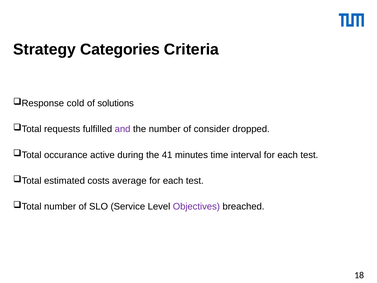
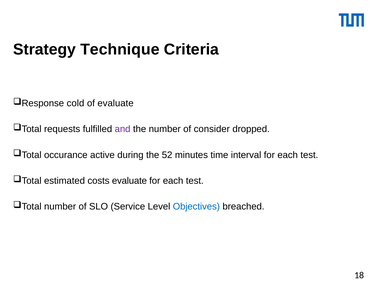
Categories: Categories -> Technique (120, 49)
of solutions: solutions -> evaluate (116, 103)
41: 41 -> 52 (167, 155)
costs average: average -> evaluate (129, 181)
Objectives colour: purple -> blue (196, 206)
